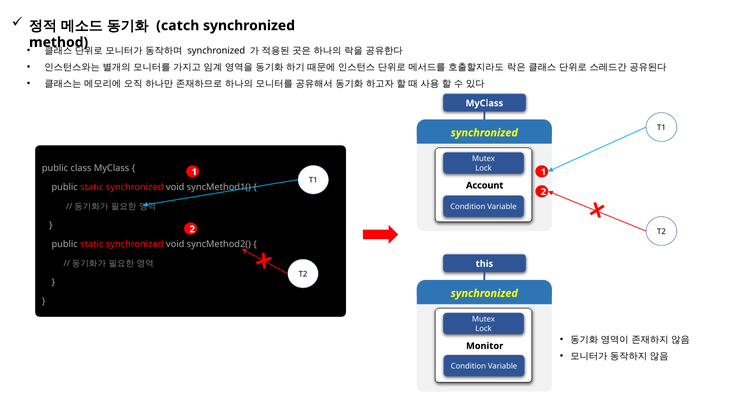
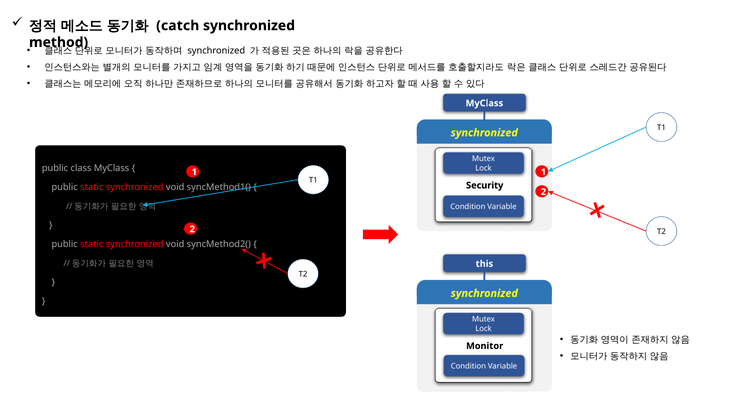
Account: Account -> Security (485, 186)
